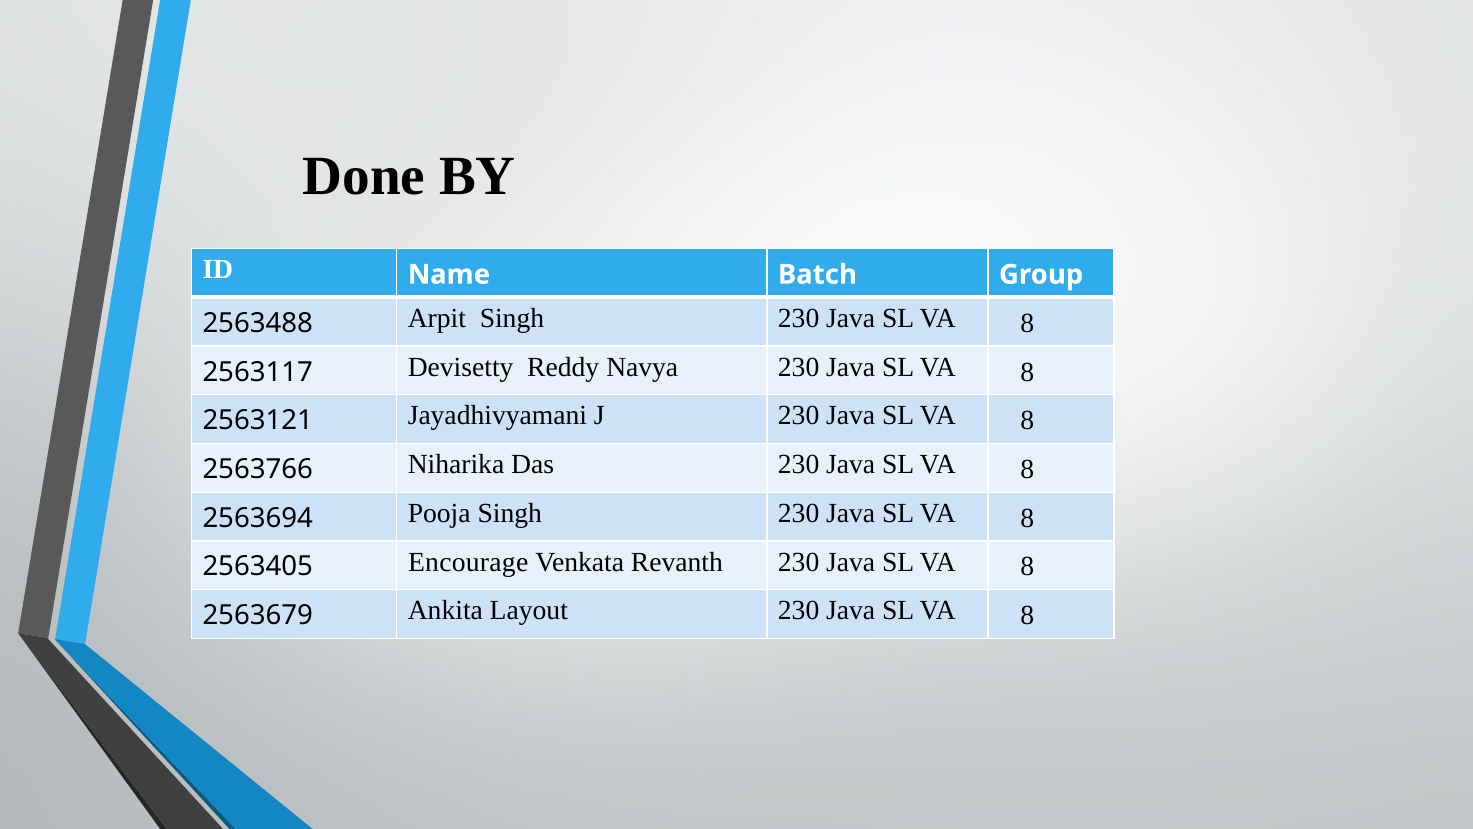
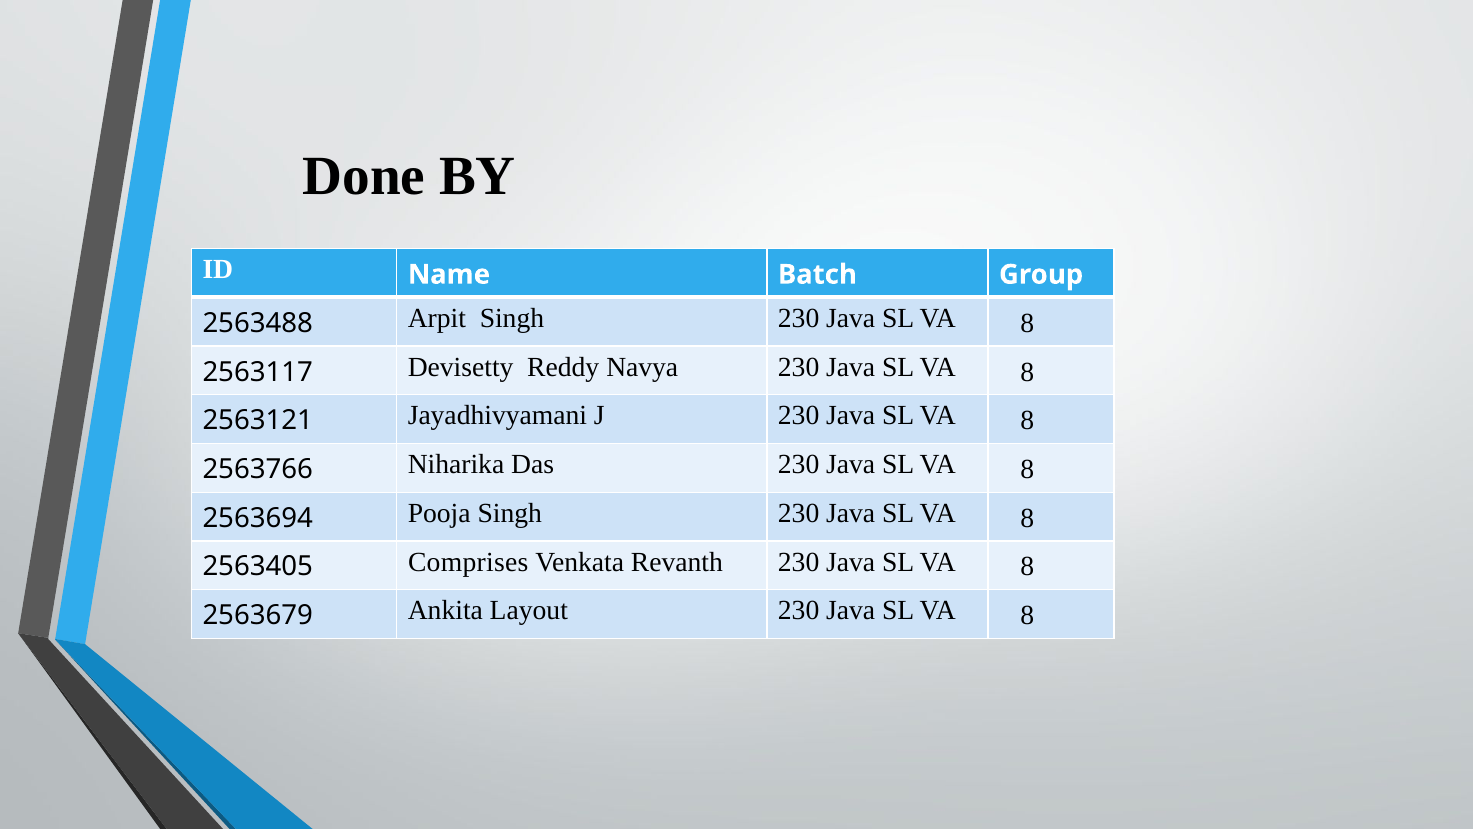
Encourage: Encourage -> Comprises (468, 562)
